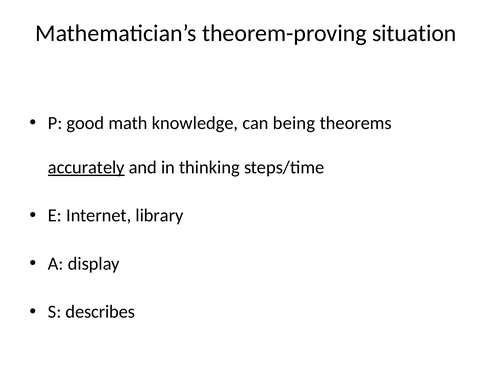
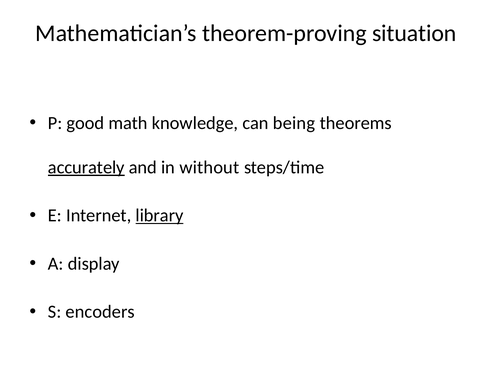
thinking: thinking -> without (209, 167)
library underline: none -> present (160, 216)
describes: describes -> encoders (100, 312)
